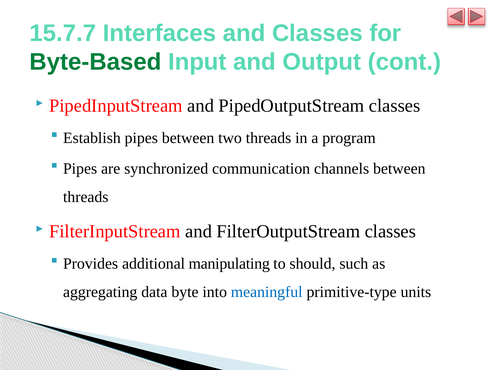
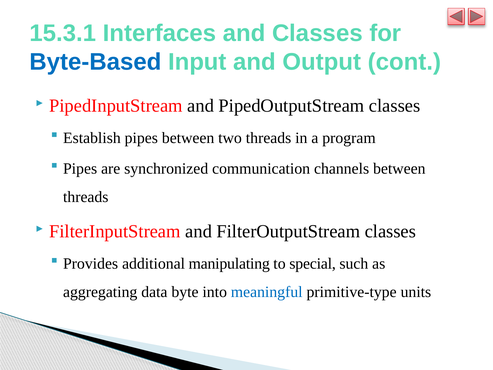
15.7.7: 15.7.7 -> 15.3.1 (63, 33)
Byte-Based colour: green -> blue (95, 62)
should: should -> special (313, 263)
